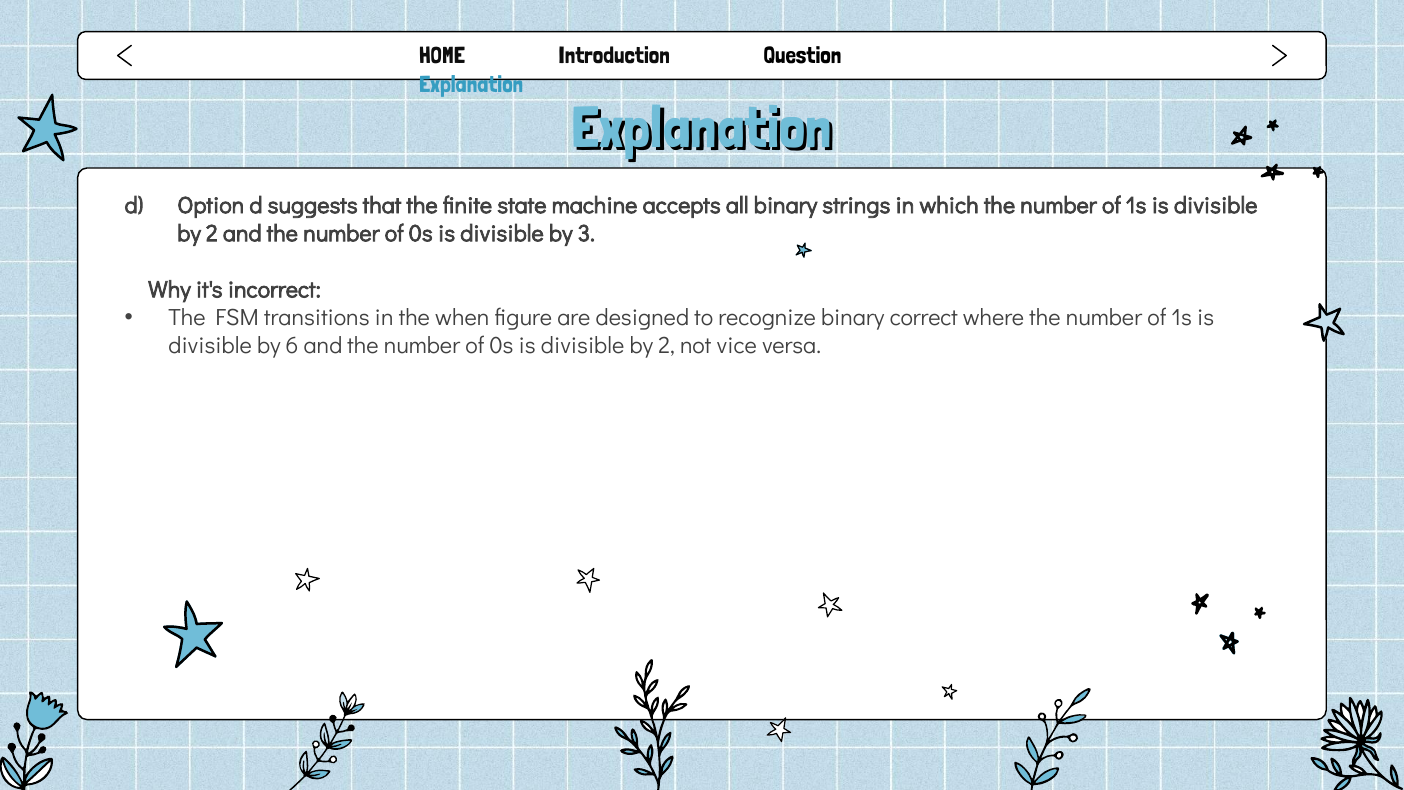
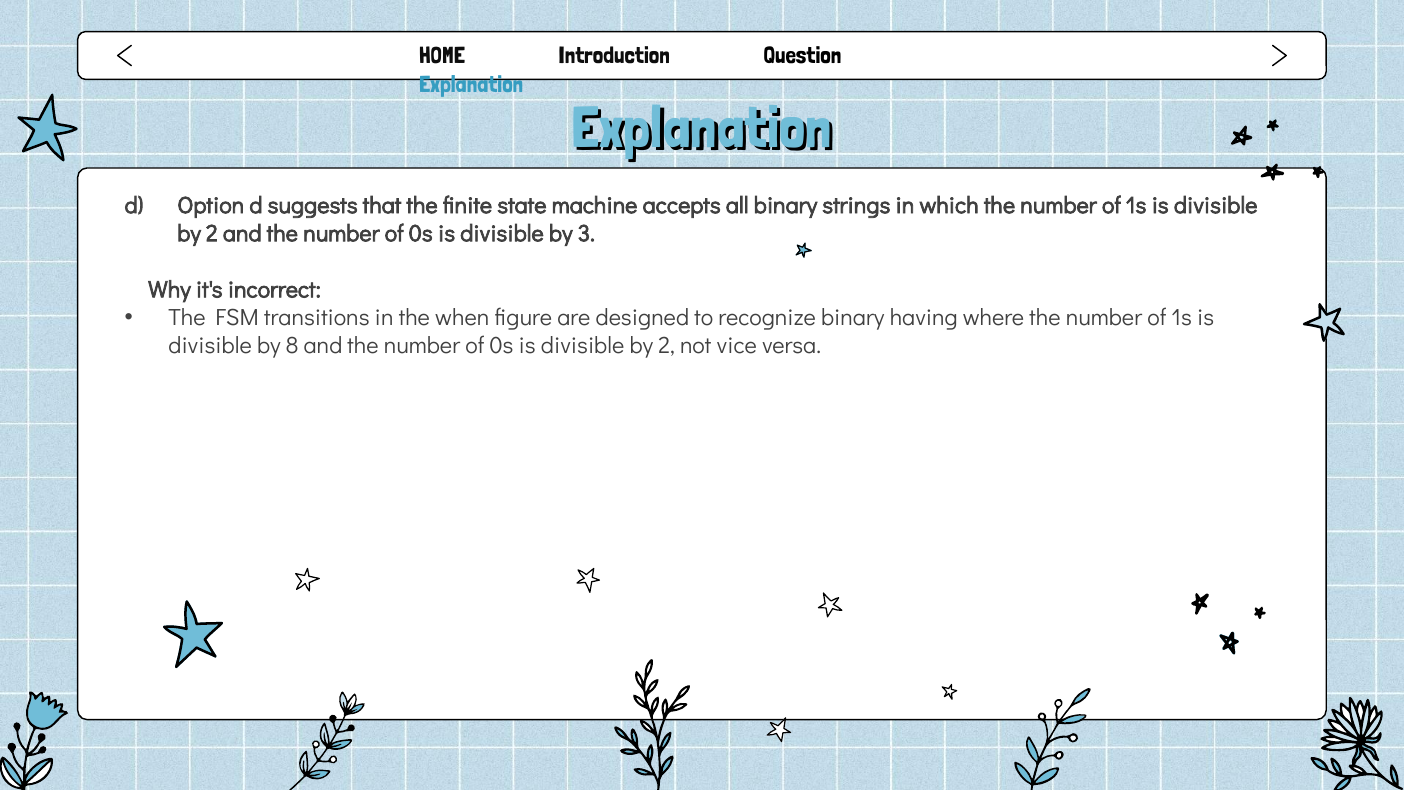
correct: correct -> having (924, 318)
6: 6 -> 8 (292, 346)
